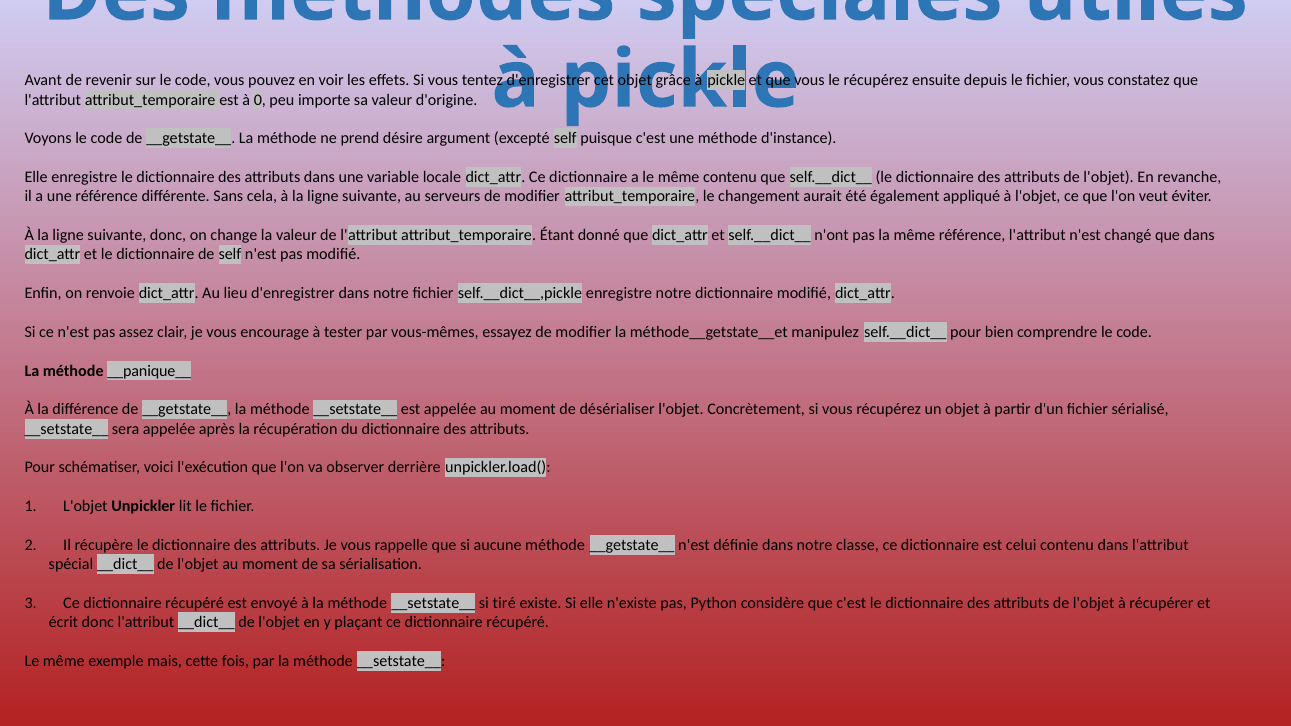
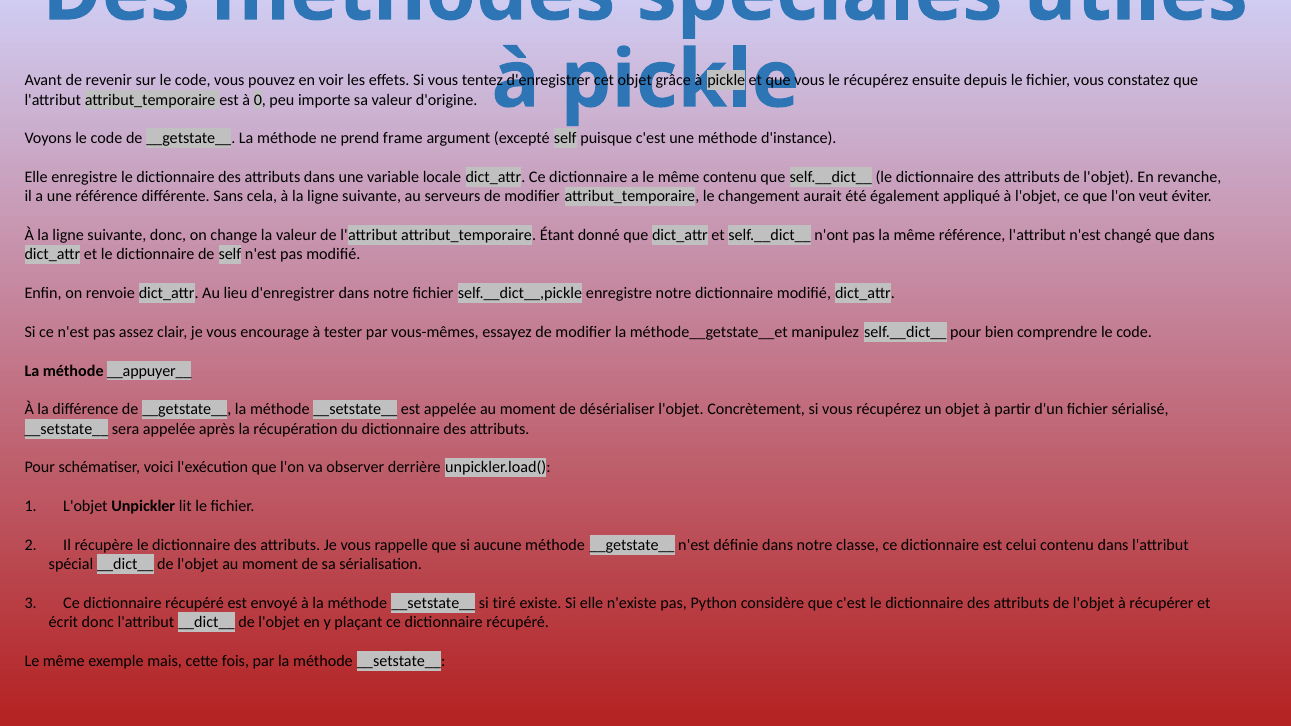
désire: désire -> frame (403, 139)
__panique__: __panique__ -> __appuyer__ (149, 371)
